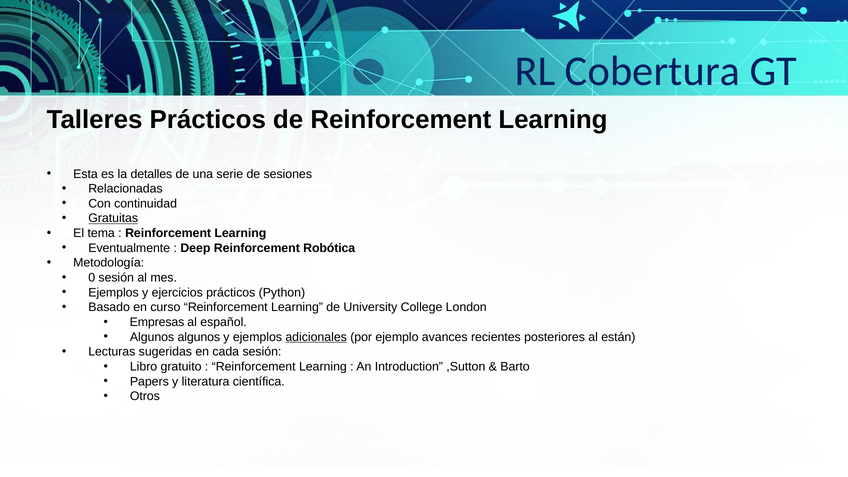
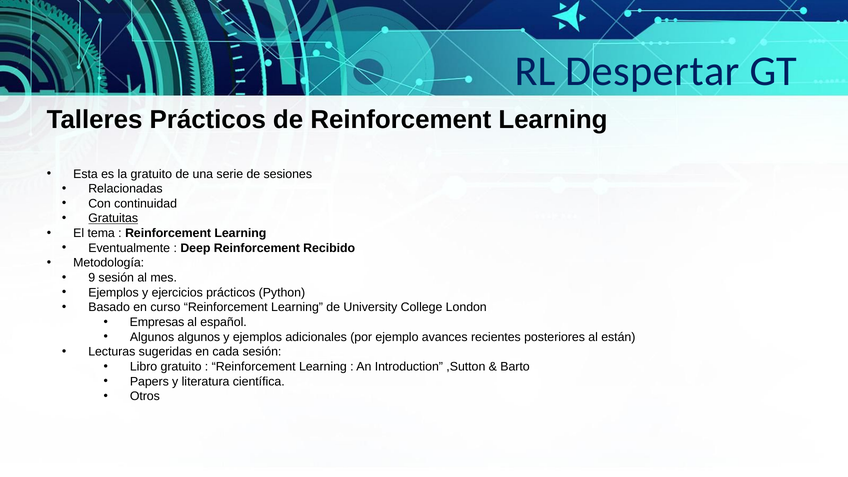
Cobertura: Cobertura -> Despertar (652, 71)
la detalles: detalles -> gratuito (151, 174)
Robótica: Robótica -> Recibido (329, 248)
0: 0 -> 9 (92, 278)
adicionales underline: present -> none (316, 337)
